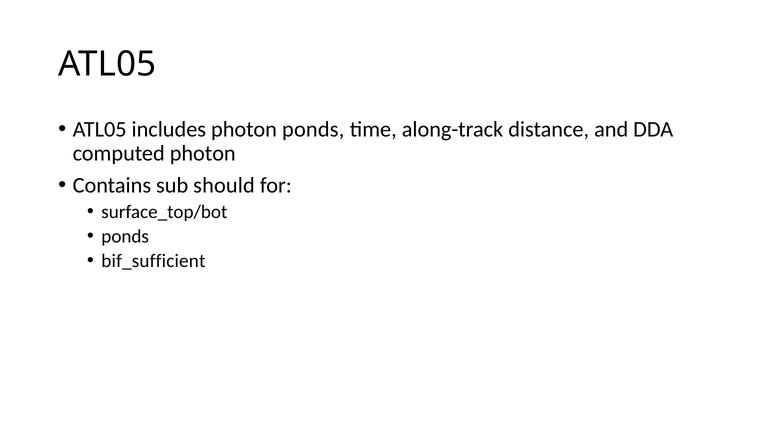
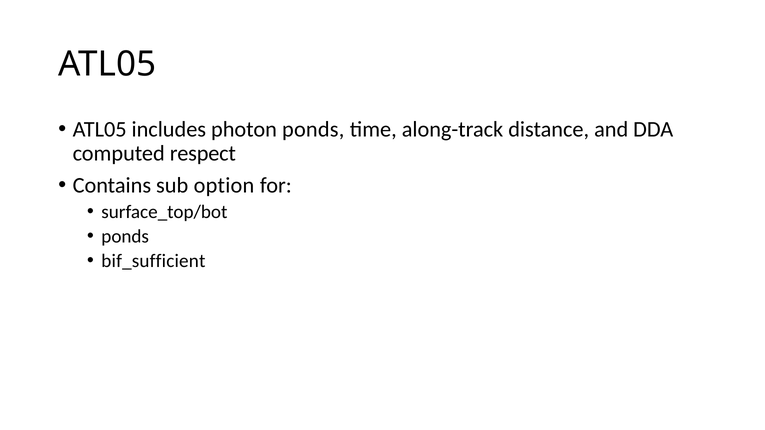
computed photon: photon -> respect (203, 153)
should: should -> option (224, 186)
